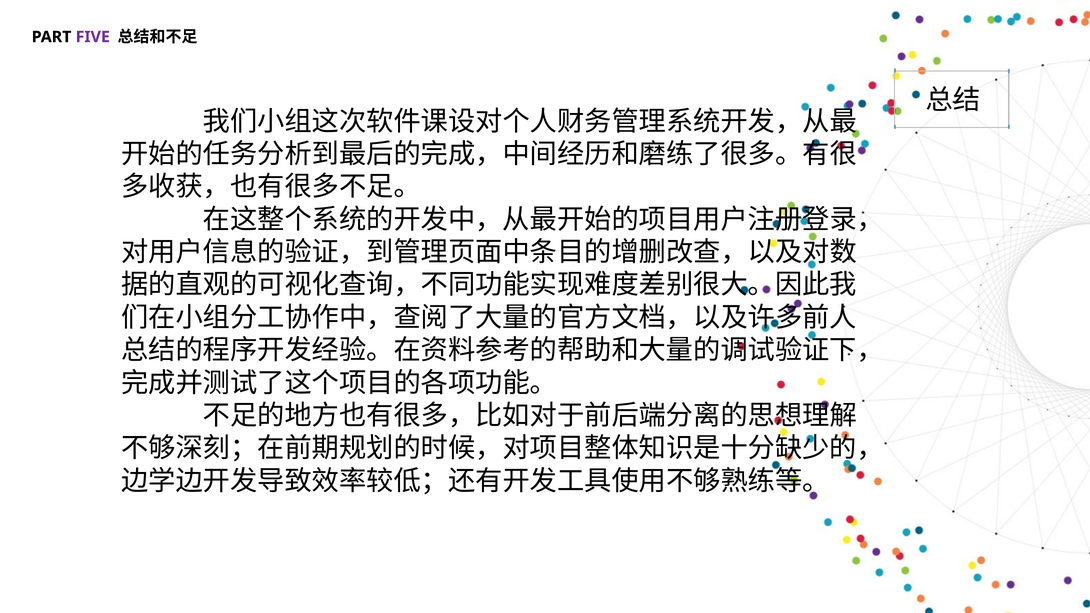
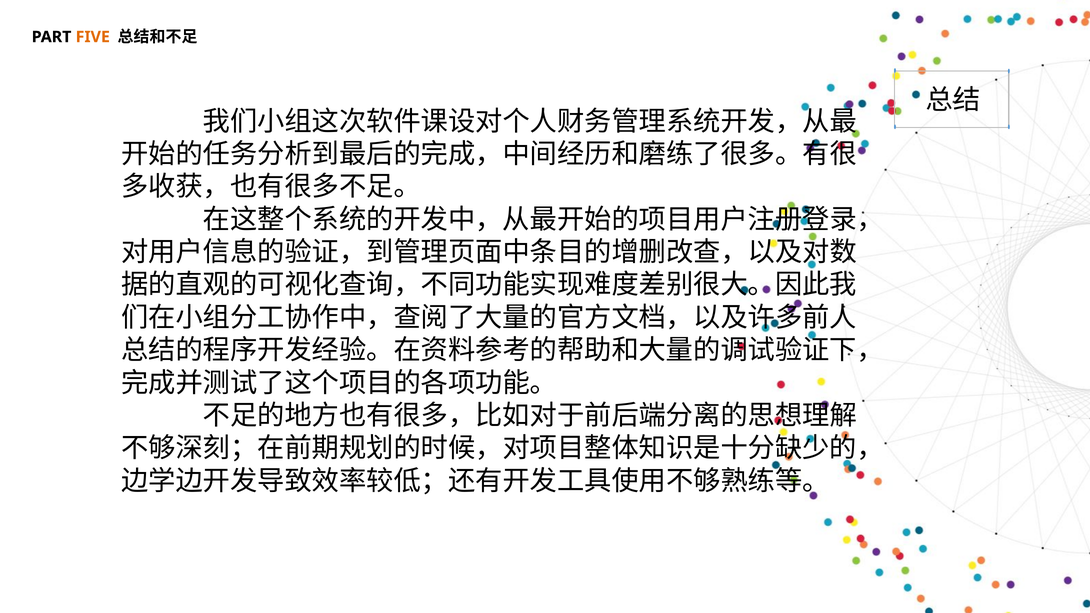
FIVE colour: purple -> orange (93, 37)
